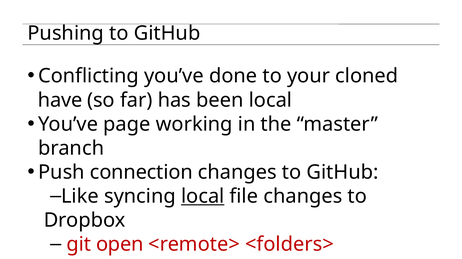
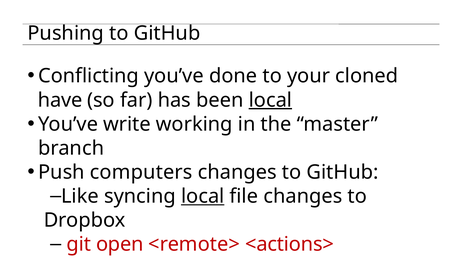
local underline: none -> present (270, 100)
page: page -> write (127, 124)
connection: connection -> computers (141, 172)
<folders>: <folders> -> <actions> (290, 245)
